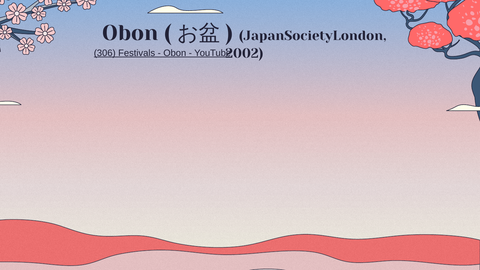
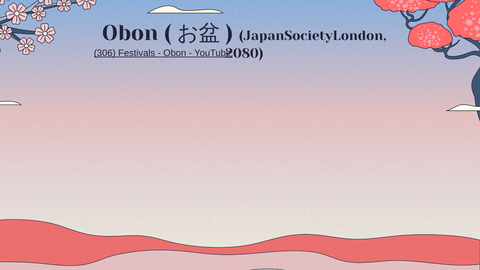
2002: 2002 -> 2080 (244, 53)
